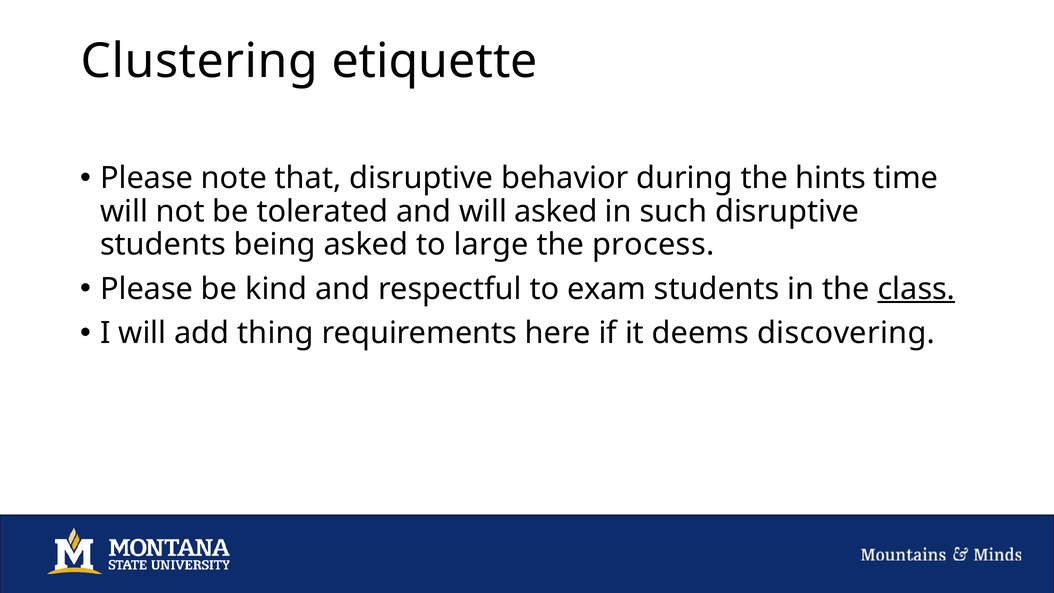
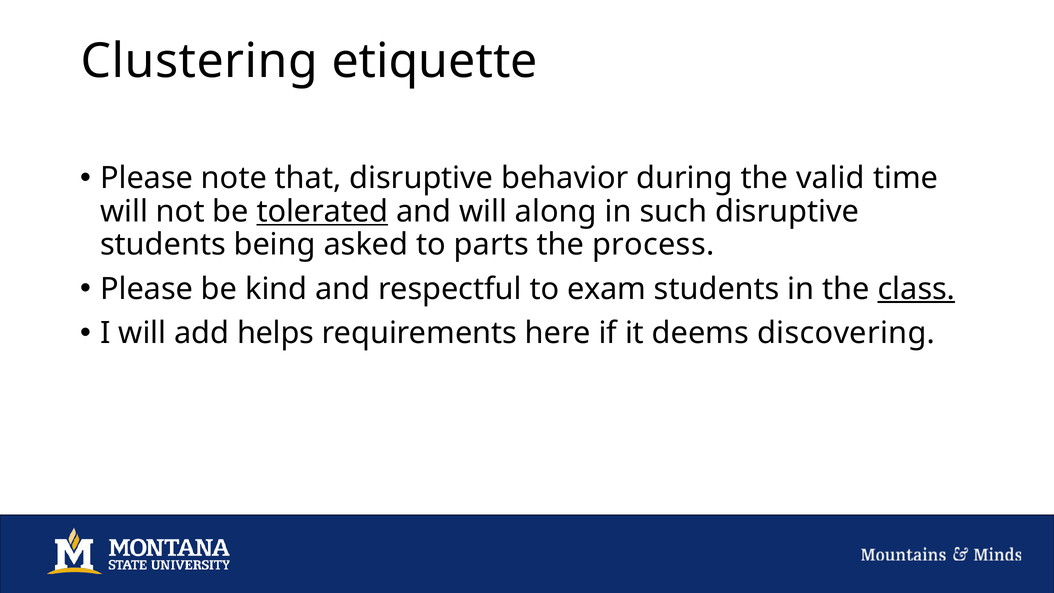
hints: hints -> valid (830, 178)
tolerated underline: none -> present (322, 211)
will asked: asked -> along (556, 211)
large: large -> parts (491, 245)
thing: thing -> helps (276, 333)
